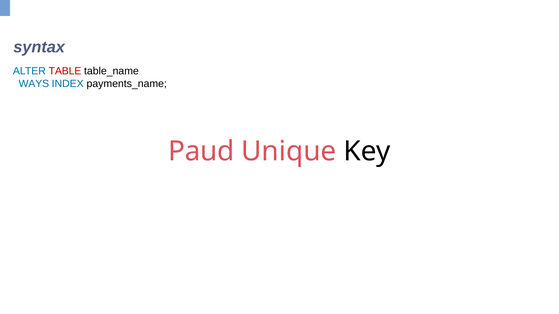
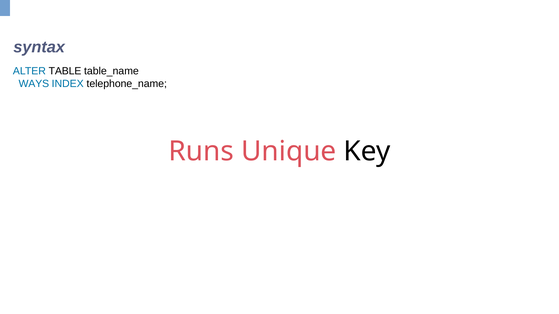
TABLE colour: red -> black (65, 71)
payments_name: payments_name -> telephone_name (127, 84)
Paud: Paud -> Runs (201, 152)
